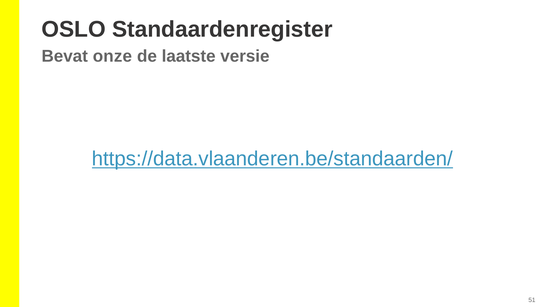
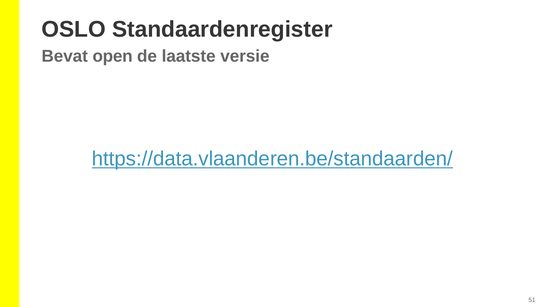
onze: onze -> open (113, 56)
